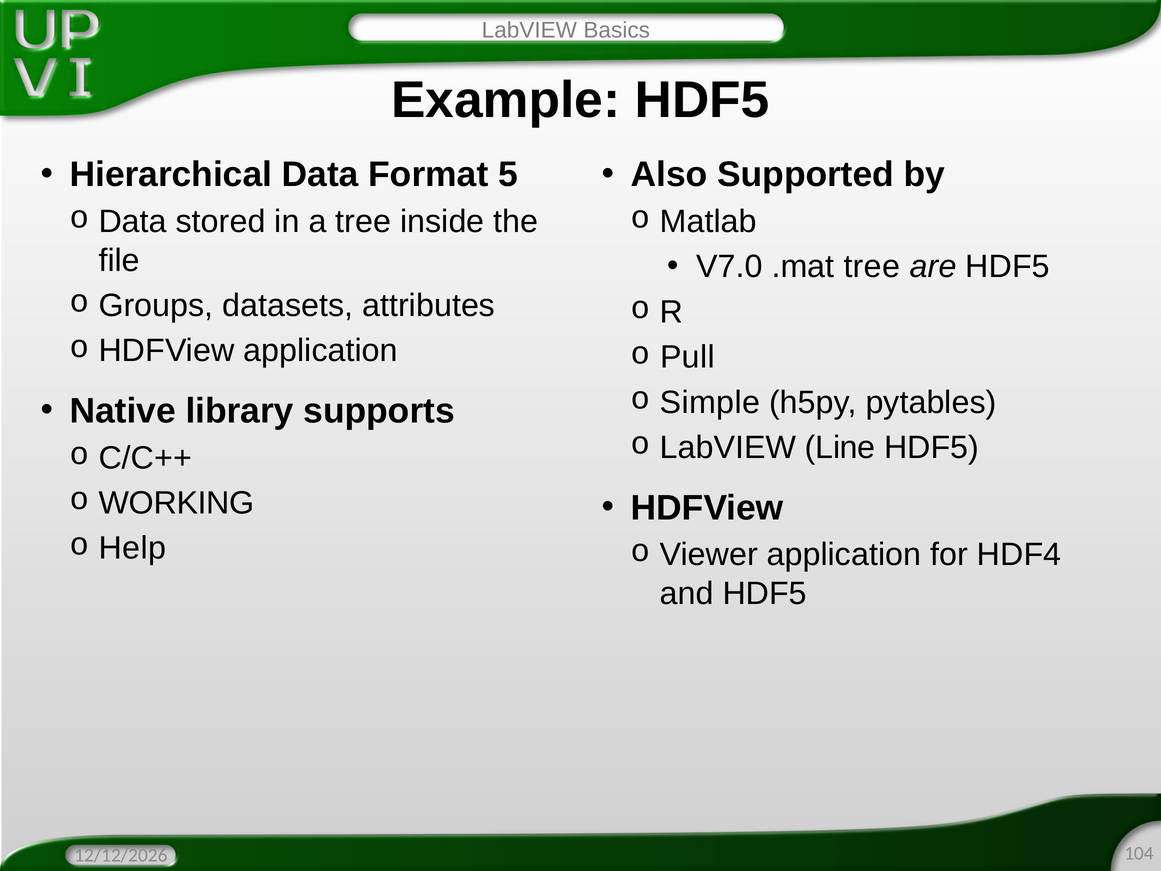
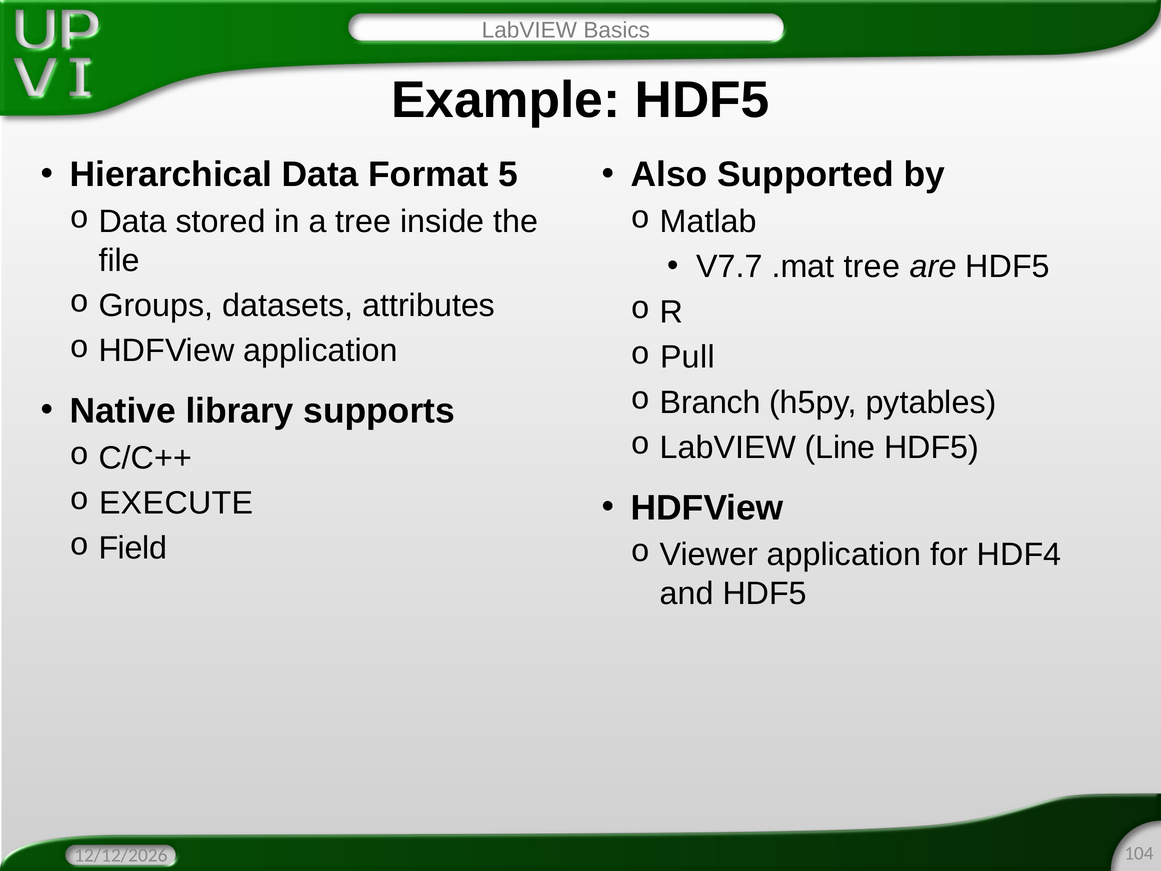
V7.0: V7.0 -> V7.7 (729, 267)
Simple: Simple -> Branch (710, 402)
WORKING: WORKING -> EXECUTE (176, 503)
Help: Help -> Field (133, 548)
